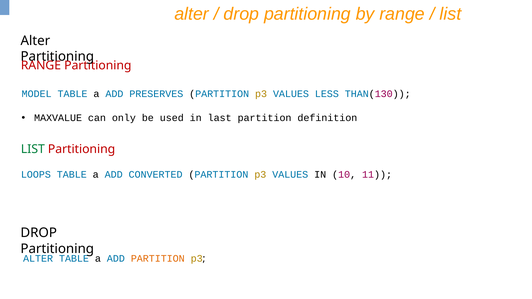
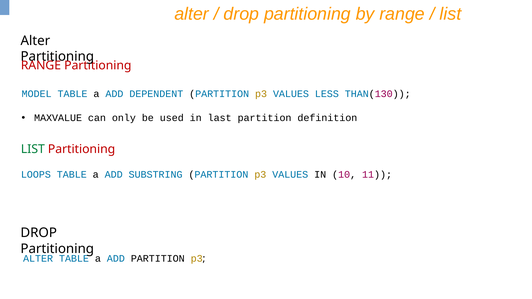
PRESERVES: PRESERVES -> DEPENDENT (156, 94)
CONVERTED: CONVERTED -> SUBSTRING (156, 175)
PARTITION colour: orange -> black (158, 259)
